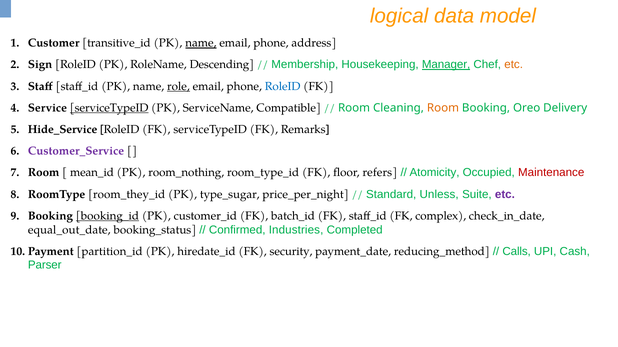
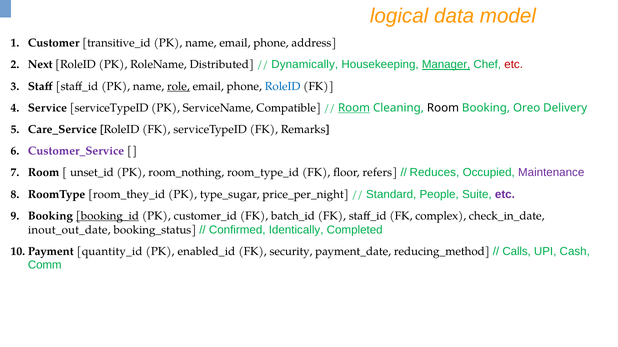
name underline: present -> none (201, 43)
Sign: Sign -> Next (40, 65)
Descending: Descending -> Distributed (222, 65)
Membership: Membership -> Dynamically (305, 65)
etc colour: orange -> red (514, 65)
serviceTypeID underline: present -> none (109, 108)
Room underline: none -> present (354, 108)
Room colour: orange -> black (443, 108)
Hide_Service: Hide_Service -> Care_Service (62, 130)
mean_id: mean_id -> unset_id (92, 173)
Atomicity: Atomicity -> Reduces (434, 173)
Maintenance colour: red -> purple (551, 173)
Unless: Unless -> People (439, 195)
equal_out_date: equal_out_date -> inout_out_date (69, 230)
Industries: Industries -> Identically (296, 230)
partition_id: partition_id -> quantity_id (110, 252)
hiredate_id: hiredate_id -> enabled_id (206, 252)
Parser: Parser -> Comm (45, 266)
